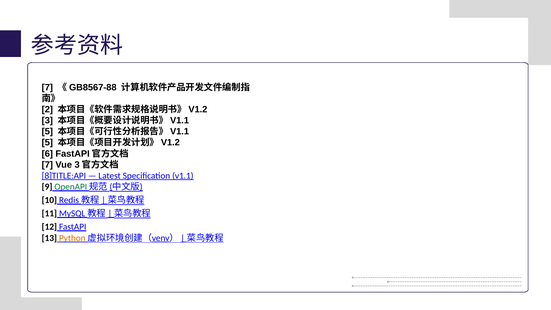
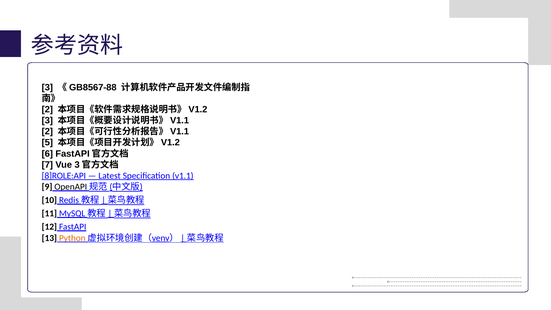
7: 7 -> 3 (47, 88)
5: 5 -> 2 (47, 132)
8]TITLE:API: 8]TITLE:API -> 8]ROLE:API (64, 176)
OpenAPI colour: green -> black (71, 187)
